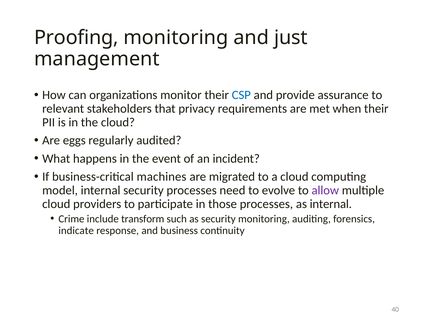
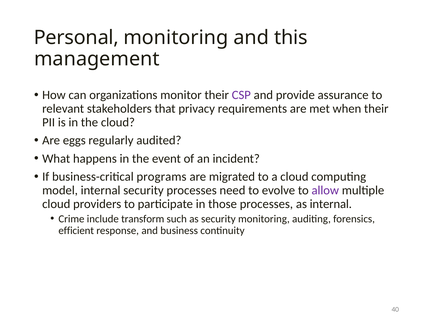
Proofing: Proofing -> Personal (76, 38)
just: just -> this (291, 38)
CSP colour: blue -> purple (241, 95)
machines: machines -> programs (162, 177)
indicate: indicate -> efficient (76, 231)
